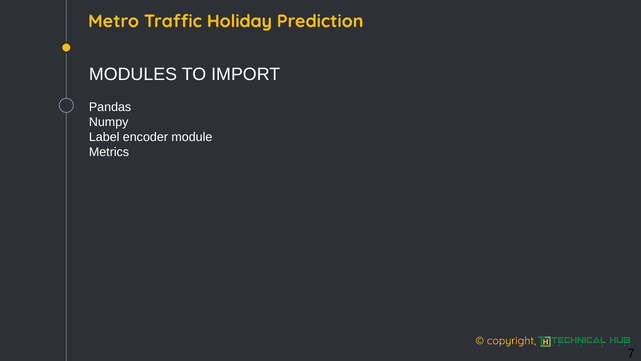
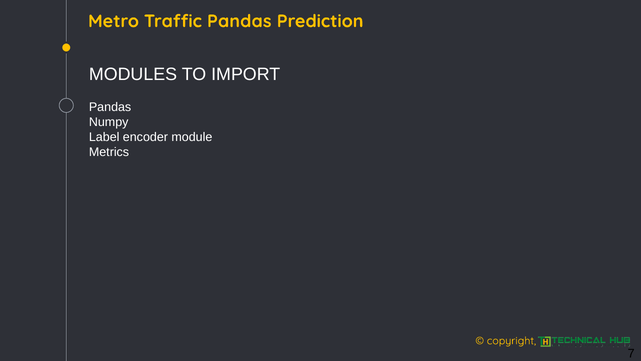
Traffic Holiday: Holiday -> Pandas (239, 21)
